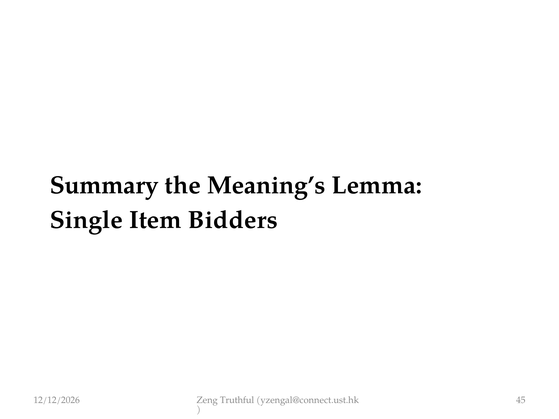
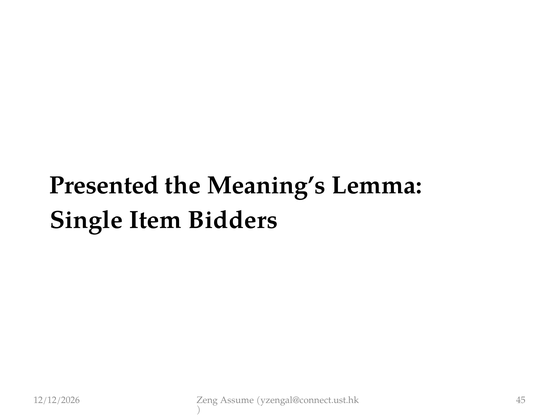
Summary: Summary -> Presented (104, 185)
Truthful: Truthful -> Assume (237, 400)
